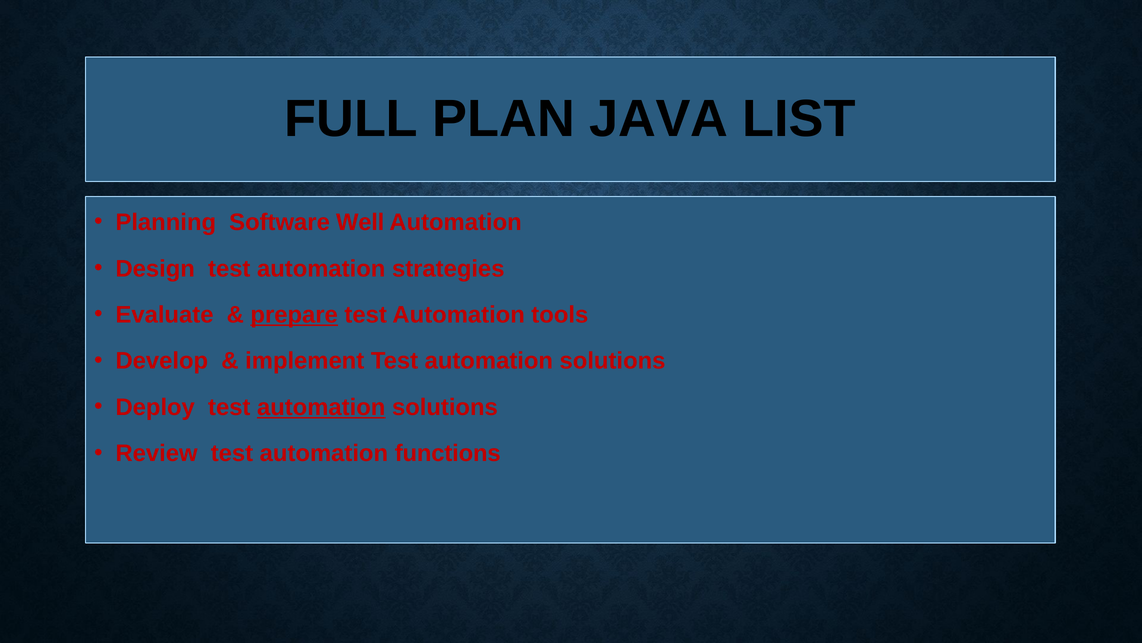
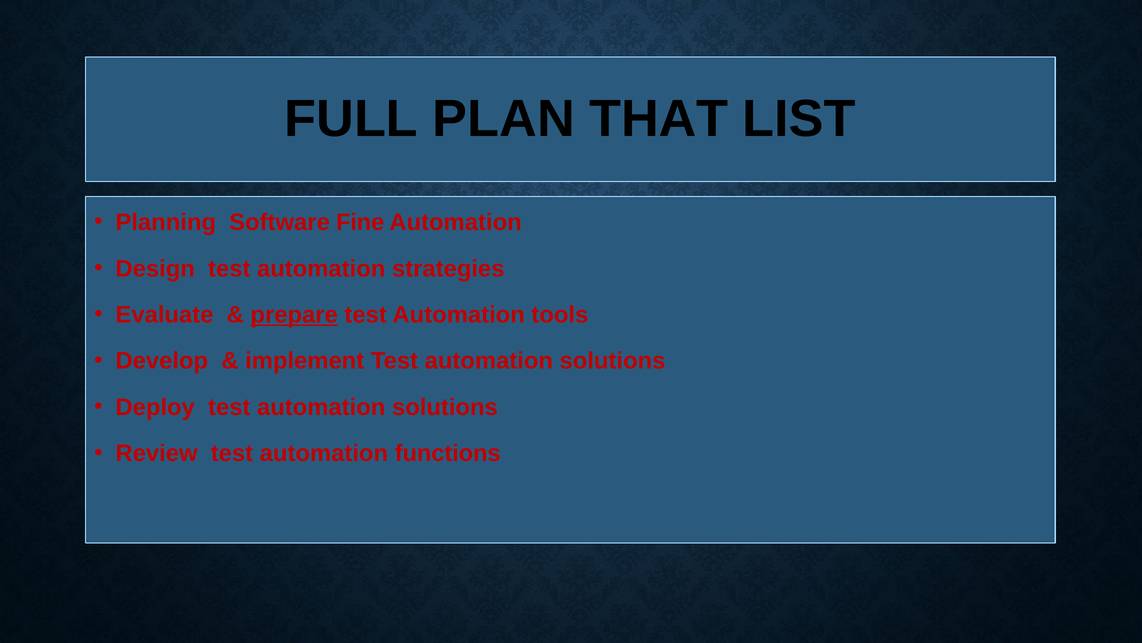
JAVA: JAVA -> THAT (659, 119)
Well: Well -> Fine (360, 222)
automation underline: present -> none (321, 407)
